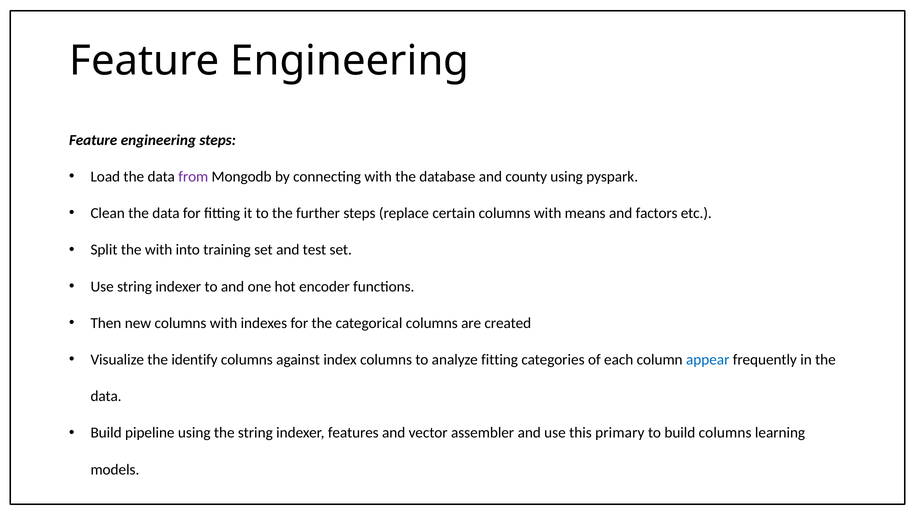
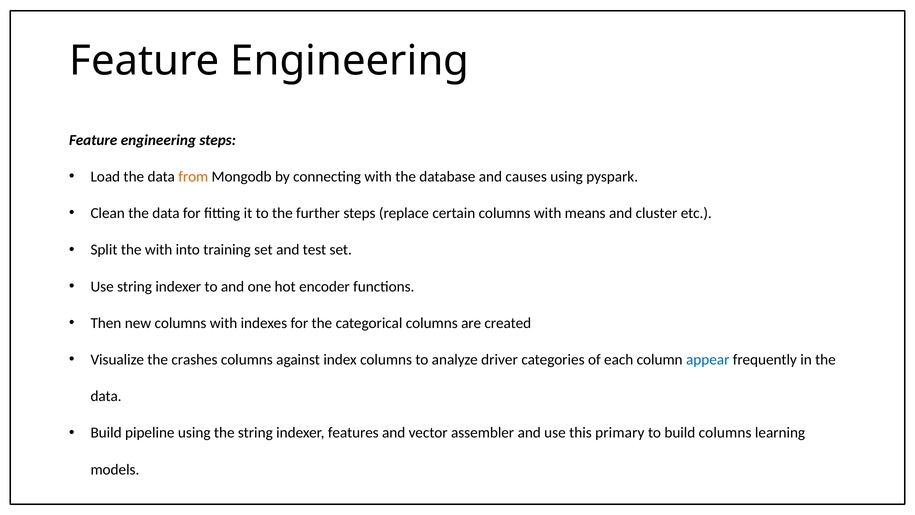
from colour: purple -> orange (193, 177)
county: county -> causes (526, 177)
factors: factors -> cluster (657, 213)
identify: identify -> crashes (194, 359)
analyze fitting: fitting -> driver (500, 359)
